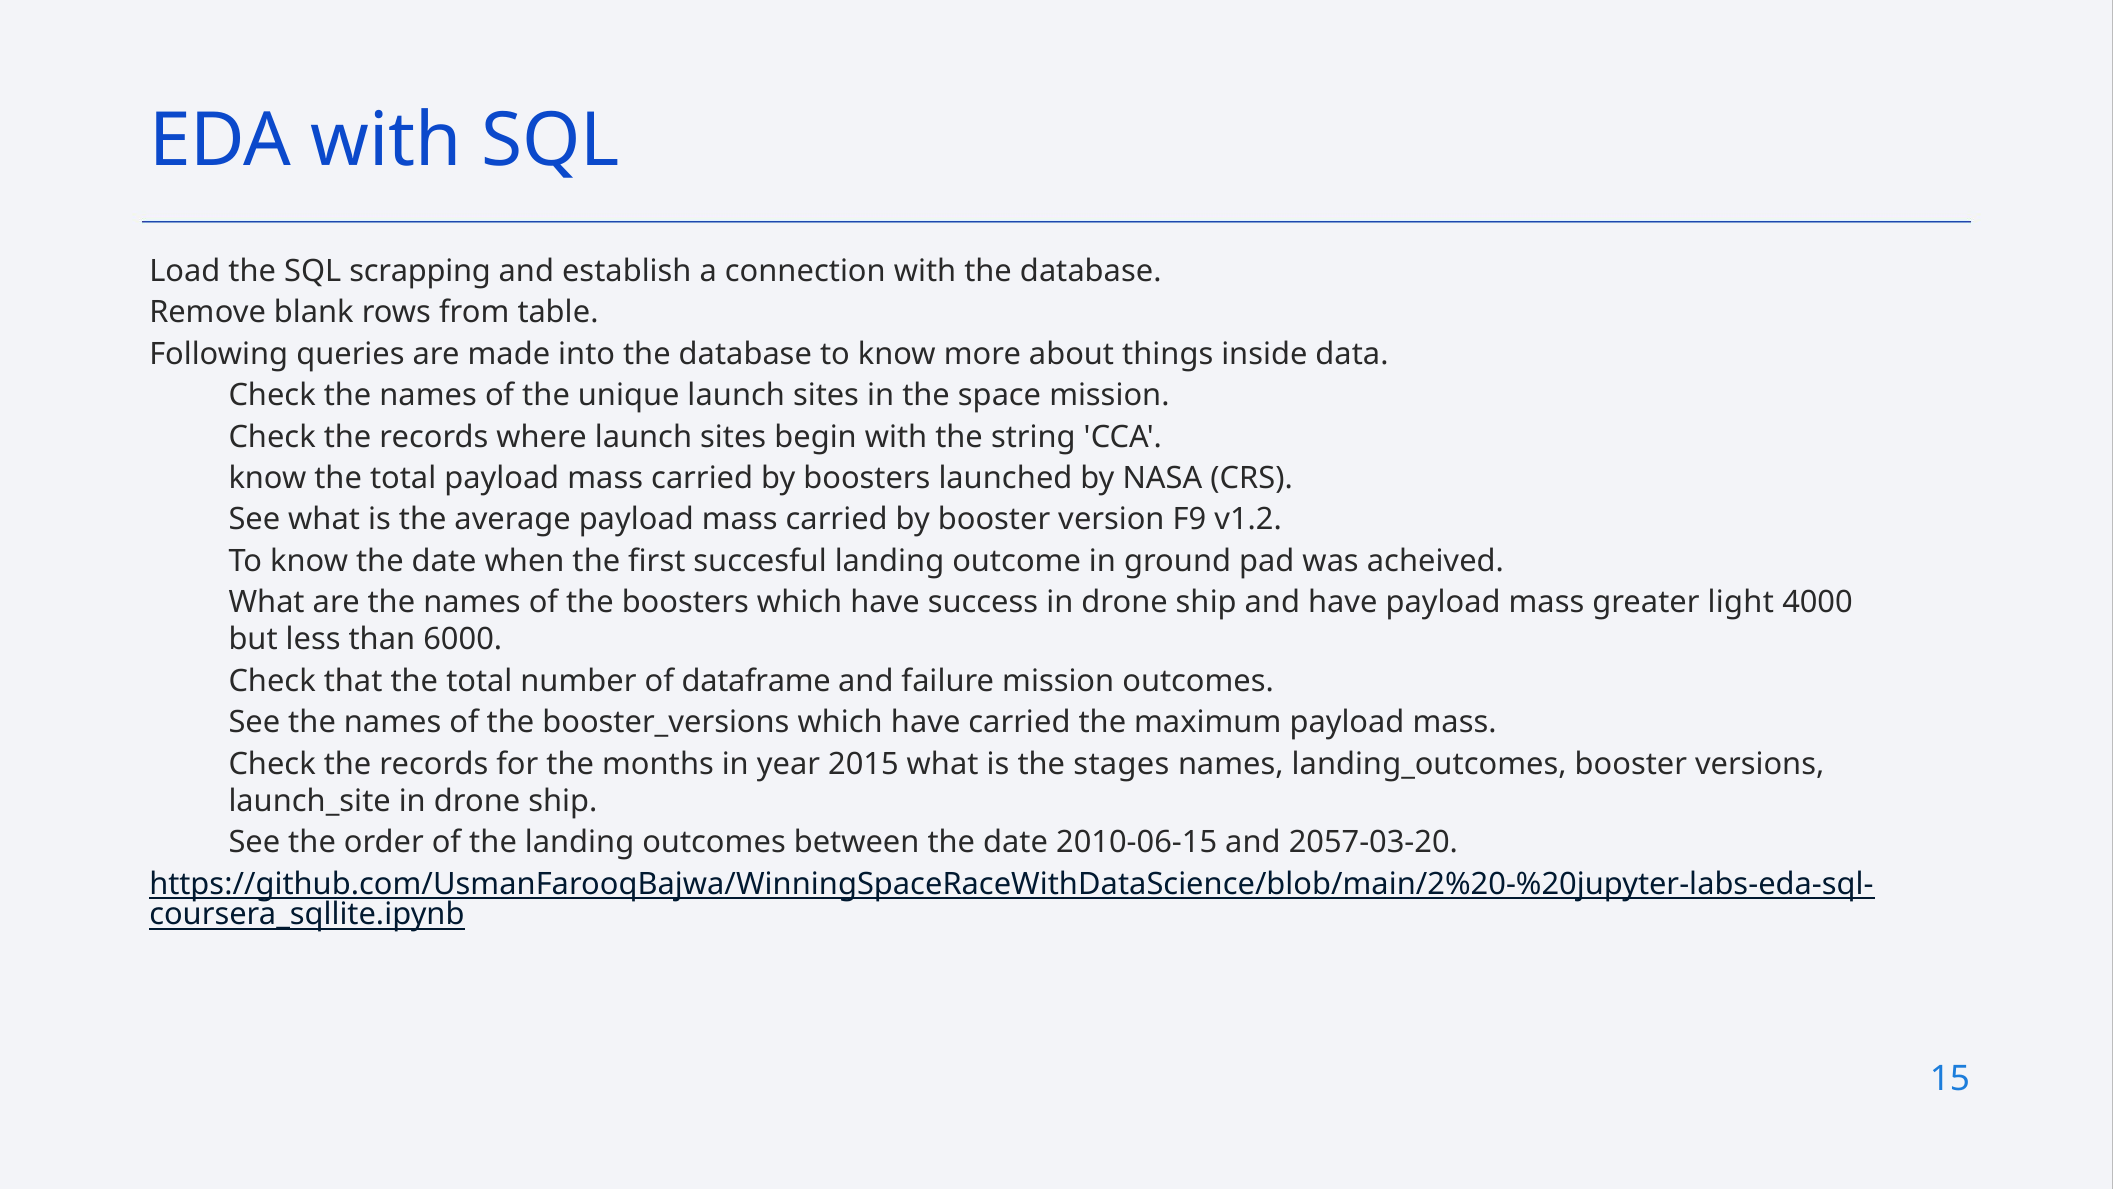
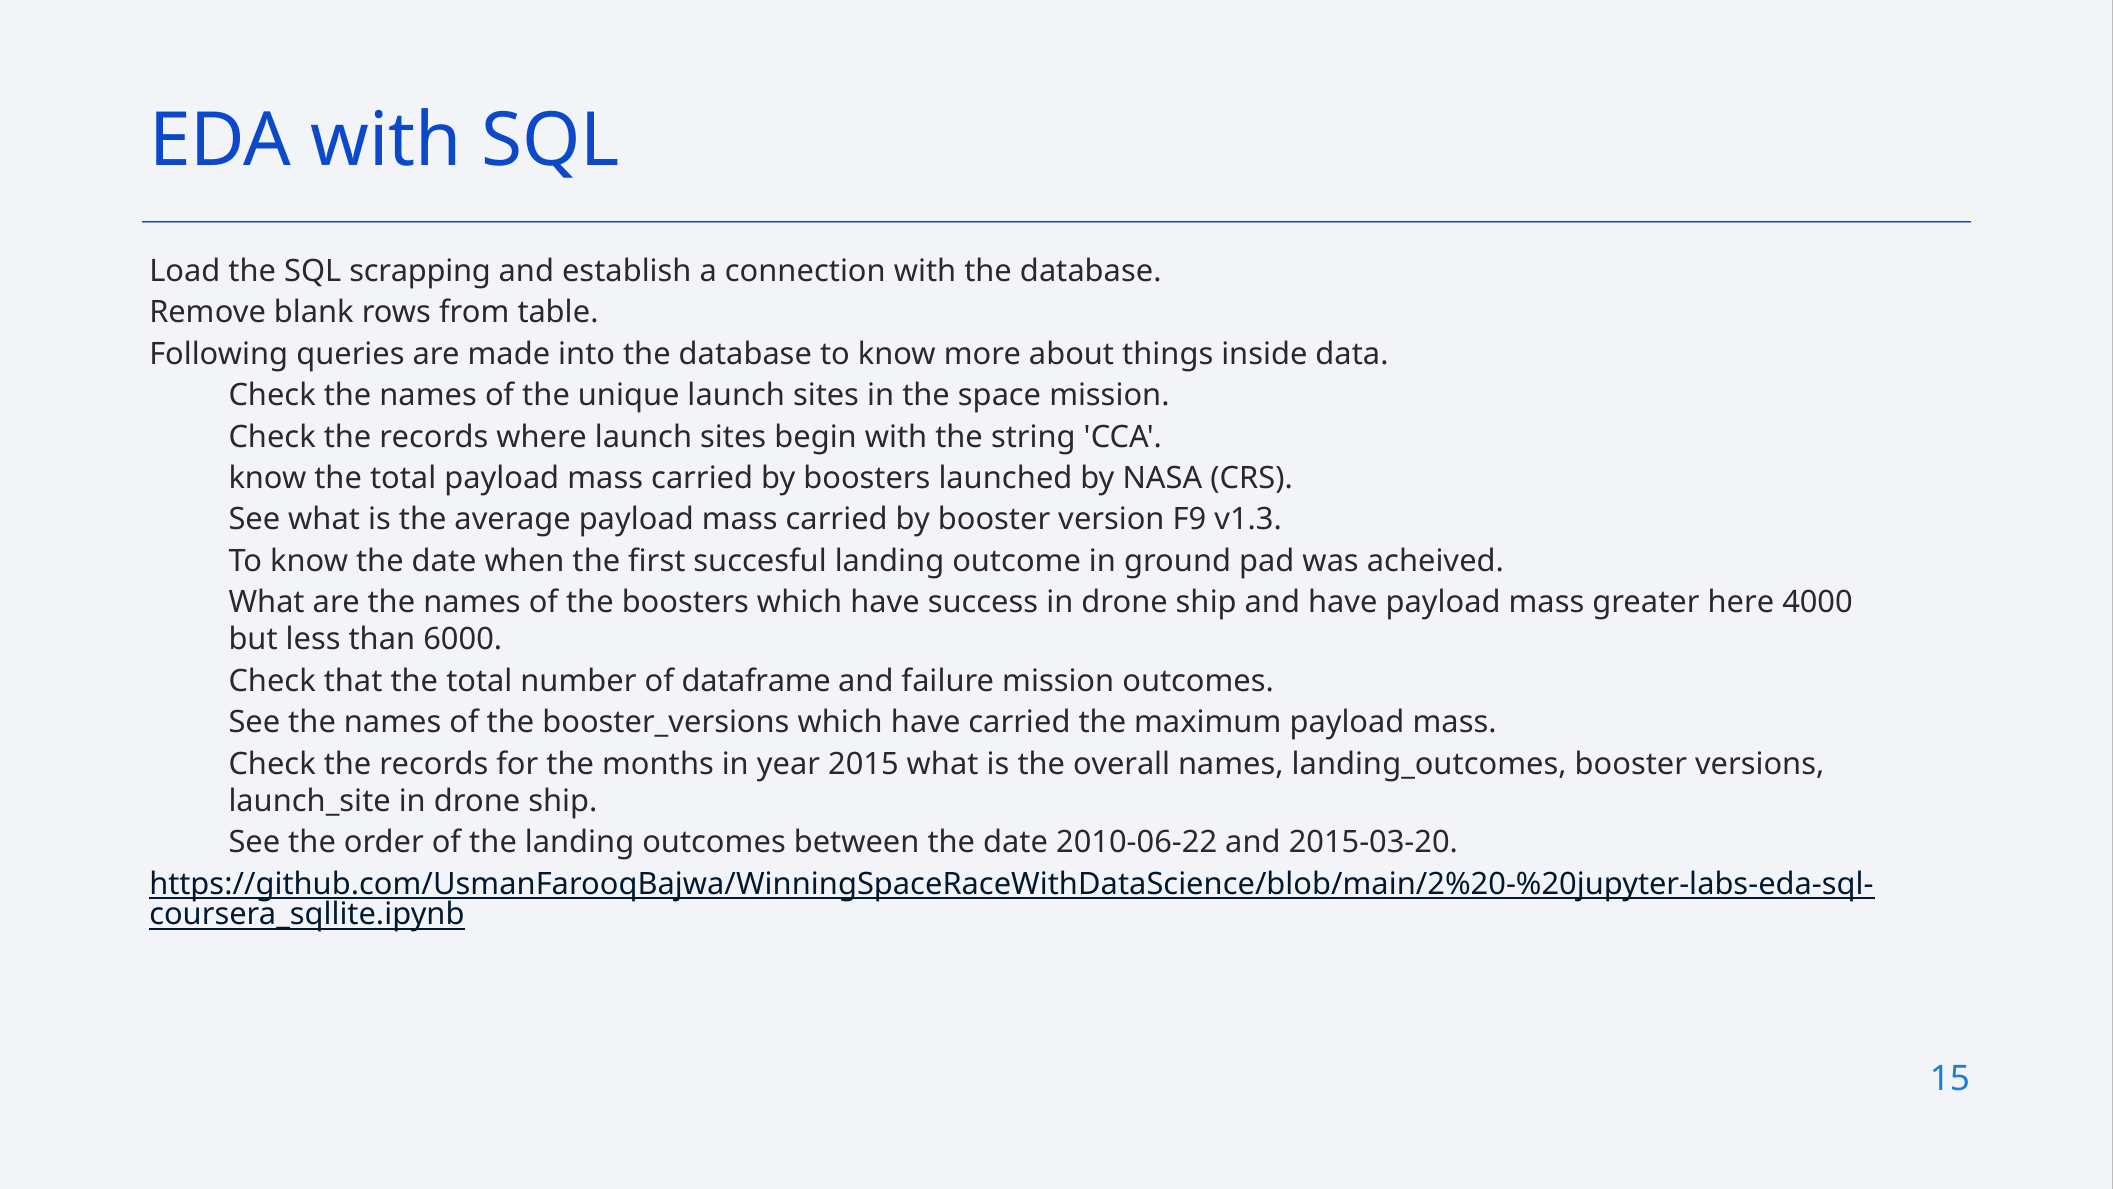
v1.2: v1.2 -> v1.3 (1248, 520)
light: light -> here (1741, 602)
stages: stages -> overall (1122, 764)
2010-06-15: 2010-06-15 -> 2010-06-22 (1137, 842)
2057-03-20: 2057-03-20 -> 2015-03-20 (1373, 842)
